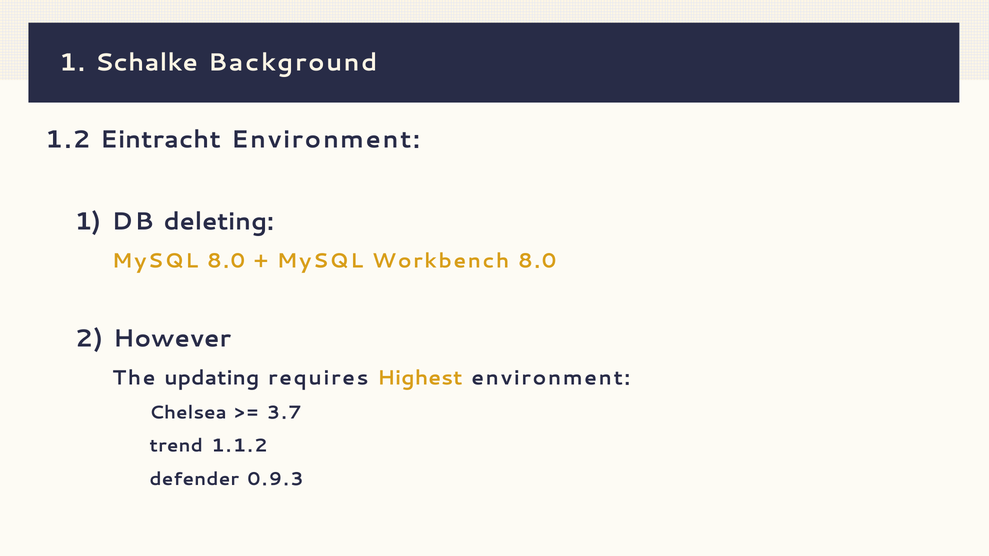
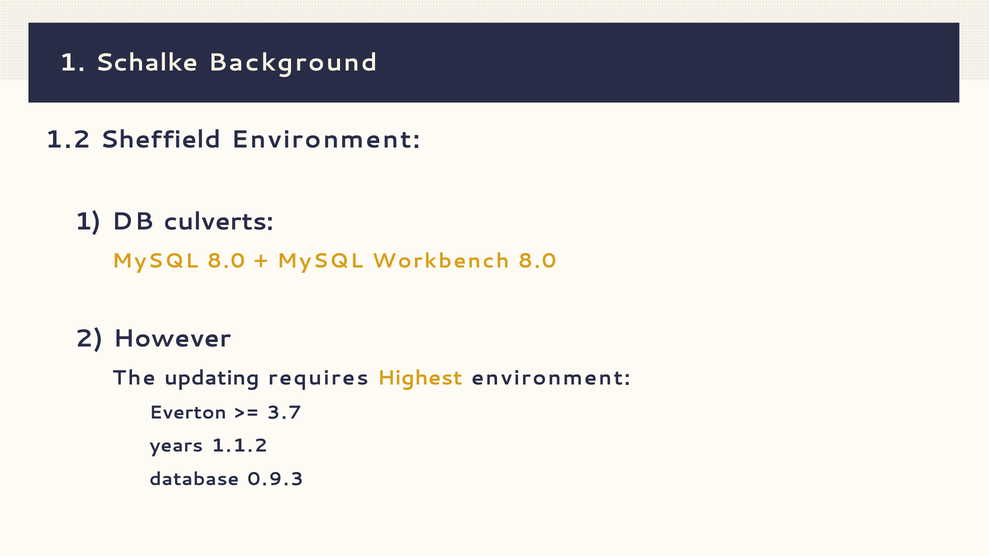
Eintracht: Eintracht -> Sheffield (161, 140)
deleting: deleting -> culverts (219, 222)
Chelsea: Chelsea -> Everton (188, 413)
trend: trend -> years (176, 446)
defender: defender -> database (194, 479)
